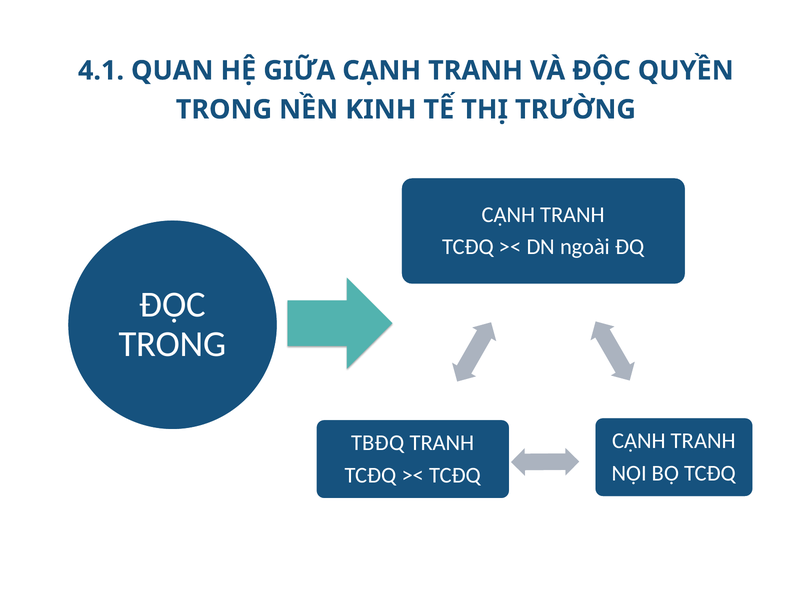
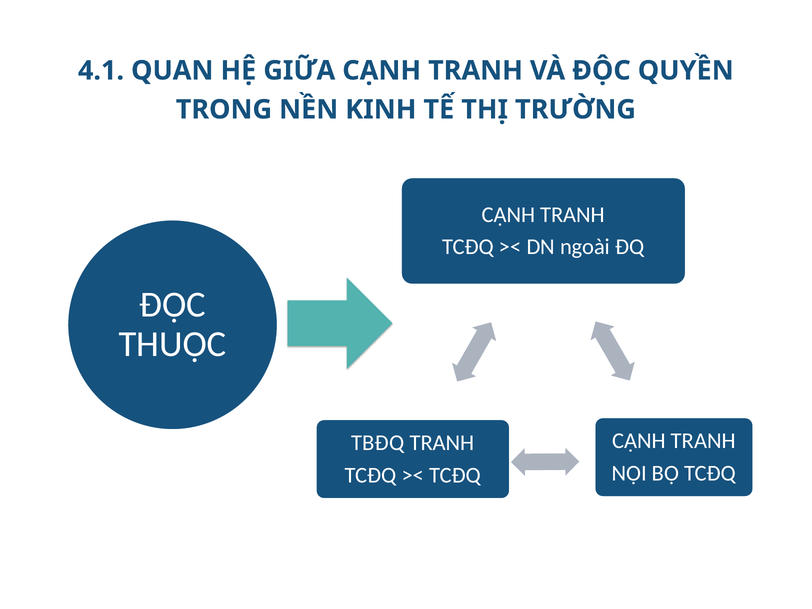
TRONG: TRONG -> THUỘC (172, 344)
